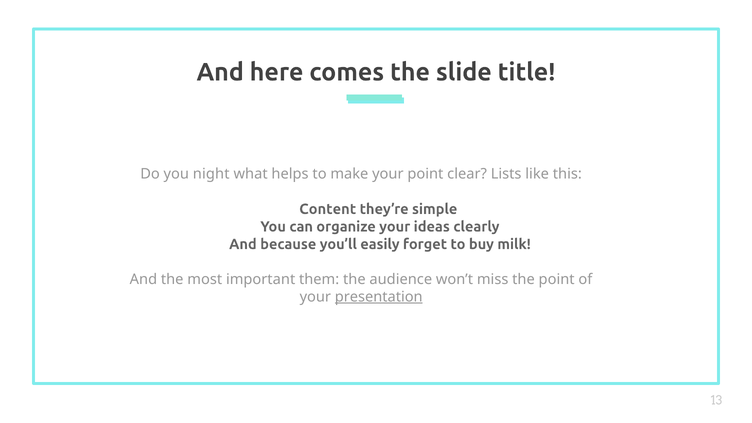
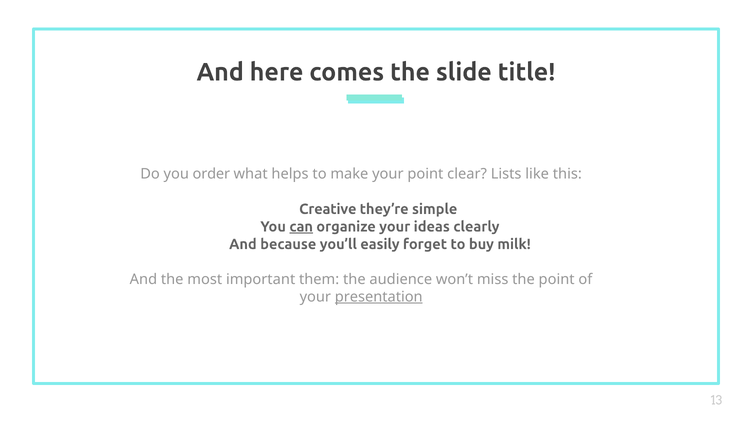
night: night -> order (211, 174)
Content: Content -> Creative (328, 209)
can underline: none -> present (301, 227)
